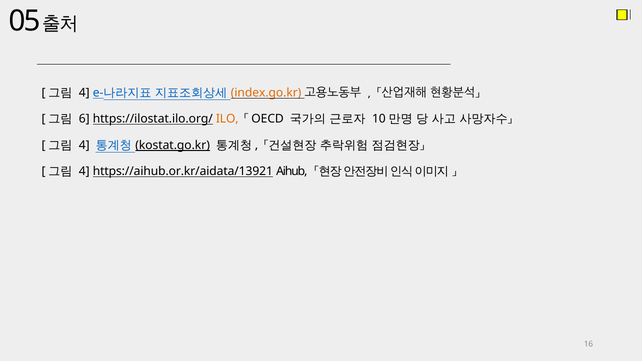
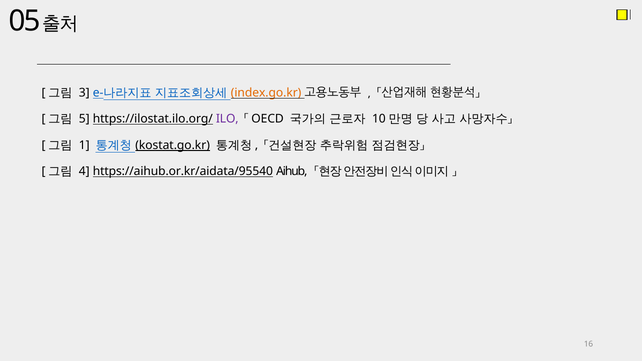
4: 4 -> 3 (84, 93)
6: 6 -> 5 (84, 119)
ILO colour: orange -> purple (227, 119)
4: 4 -> 1 (84, 145)
https://aihub.or.kr/aidata/13921: https://aihub.or.kr/aidata/13921 -> https://aihub.or.kr/aidata/95540 (183, 171)
